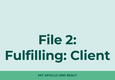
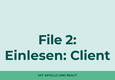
Fulfilling: Fulfilling -> Einlesen (36, 55)
